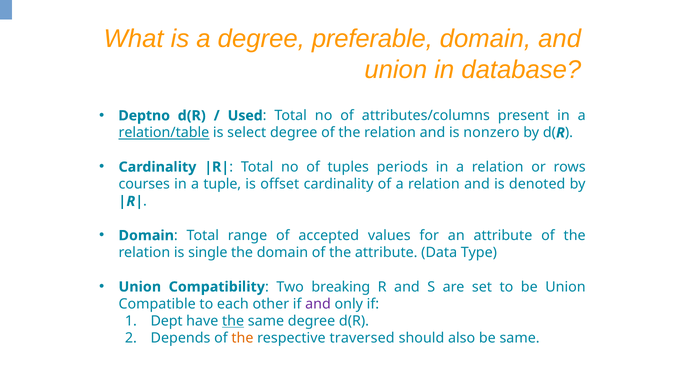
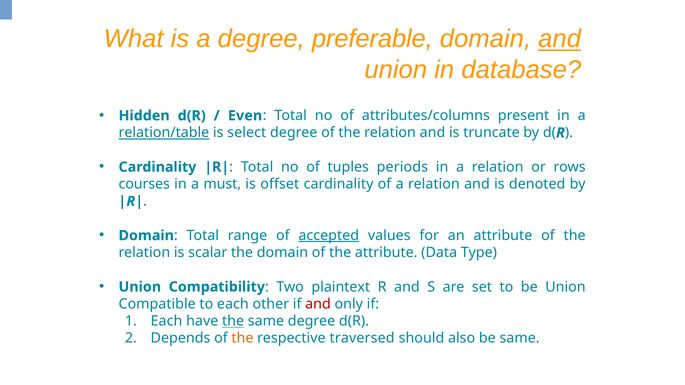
and underline: none -> present (560, 39)
Deptno: Deptno -> Hidden (144, 116)
Used: Used -> Even (245, 116)
nonzero: nonzero -> truncate (491, 133)
tuple: tuple -> must (222, 184)
accepted underline: none -> present (329, 236)
single: single -> scalar (208, 253)
breaking: breaking -> plaintext (341, 287)
and colour: purple -> red (318, 304)
Dept: Dept -> Each (166, 321)
